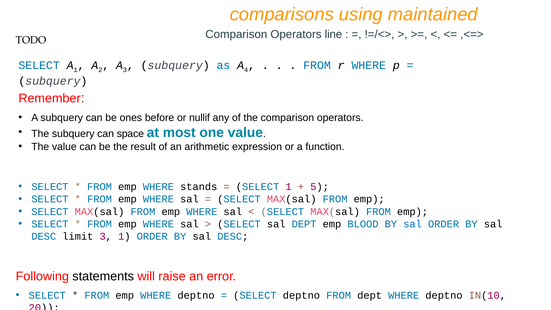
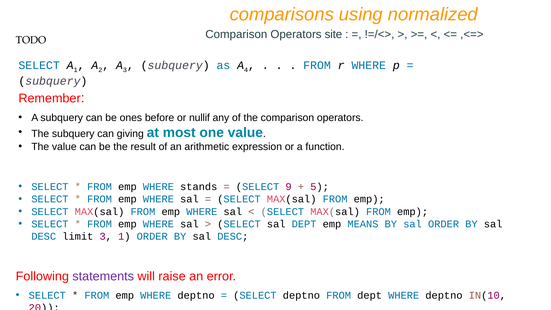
maintained: maintained -> normalized (433, 14)
line: line -> site (333, 34)
space: space -> giving (130, 134)
SELECT 1: 1 -> 9 (289, 187)
BLOOD: BLOOD -> MEANS (363, 224)
statements colour: black -> purple (103, 276)
